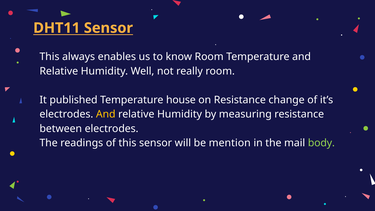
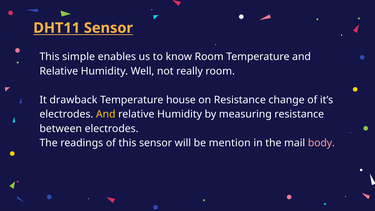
always: always -> simple (79, 57)
published: published -> drawback (73, 100)
body colour: light green -> pink (321, 143)
